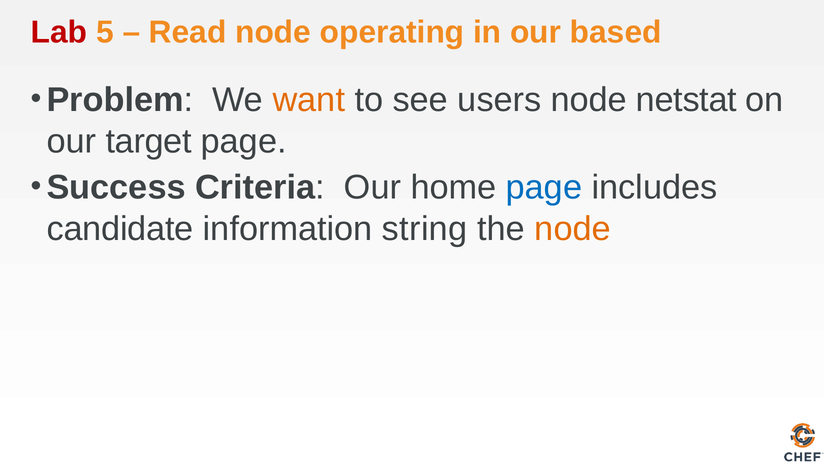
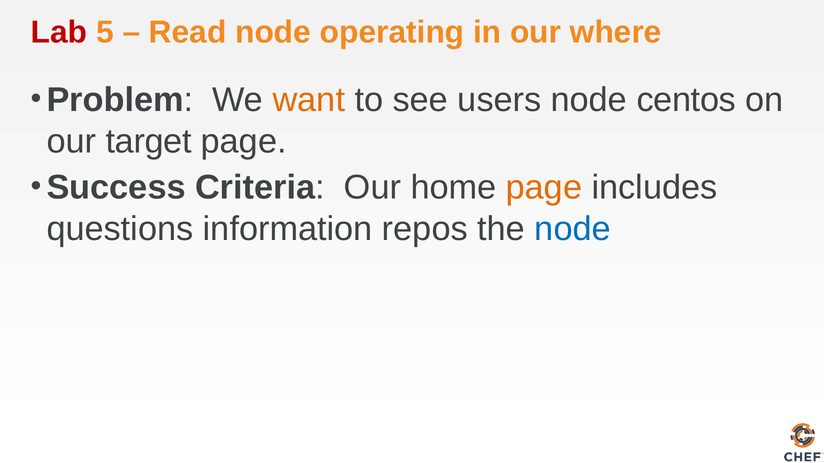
based: based -> where (616, 32)
netstat: netstat -> centos (686, 100)
page colour: blue -> orange (544, 188)
candidate: candidate -> questions (120, 229)
string: string -> repos (425, 229)
node colour: orange -> blue (573, 229)
